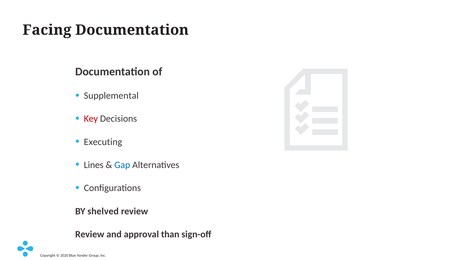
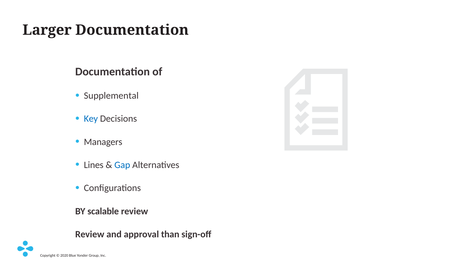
Facing: Facing -> Larger (47, 30)
Key colour: red -> blue (91, 119)
Executing: Executing -> Managers (103, 142)
shelved: shelved -> scalable (103, 212)
